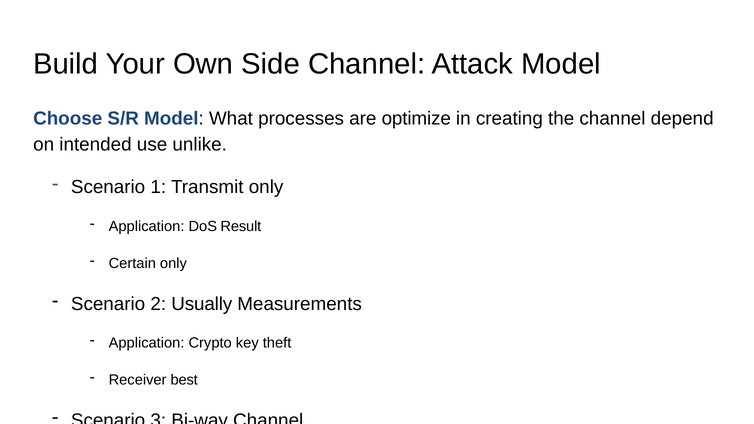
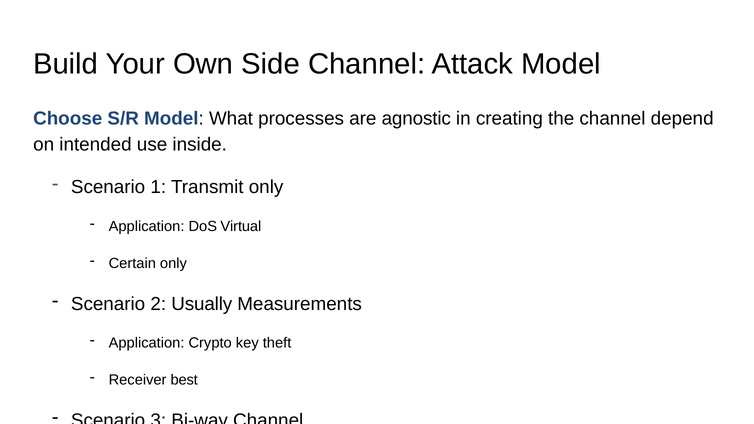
optimize: optimize -> agnostic (416, 119)
unlike: unlike -> inside (200, 145)
Result: Result -> Virtual (241, 226)
